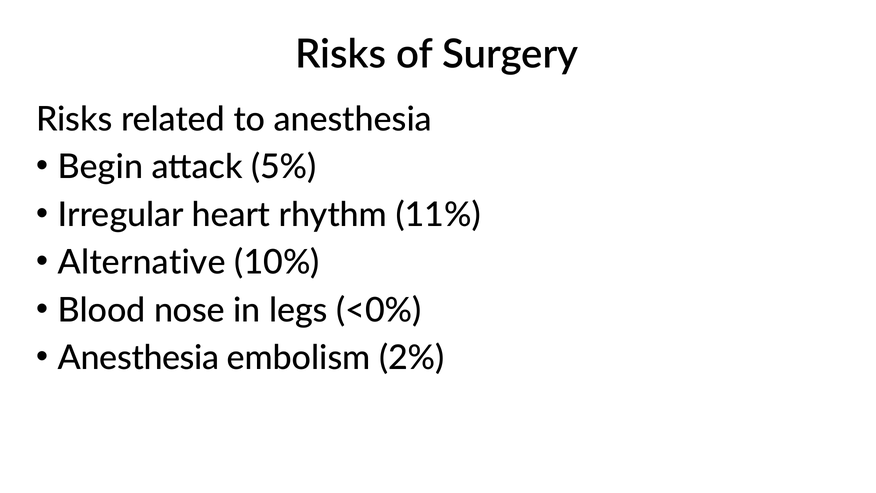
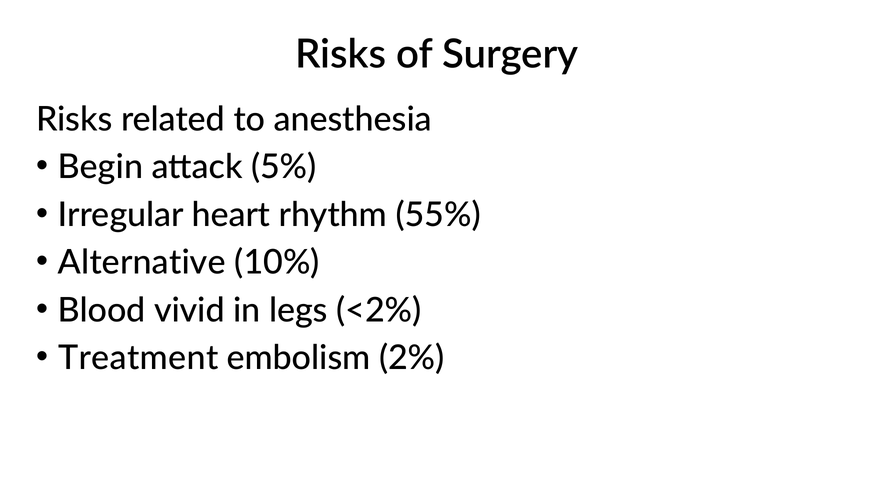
11%: 11% -> 55% (438, 215)
nose: nose -> vivid (189, 310)
<0%: <0% -> <2% (379, 310)
Anesthesia: Anesthesia -> Treatment (138, 358)
